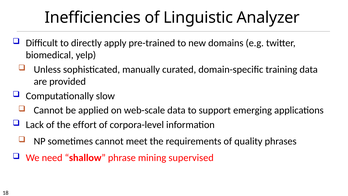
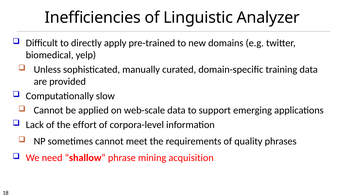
supervised: supervised -> acquisition (191, 158)
